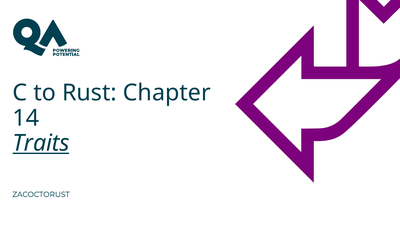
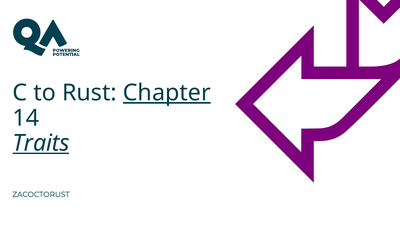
Chapter underline: none -> present (167, 93)
